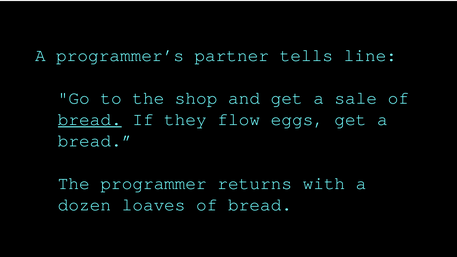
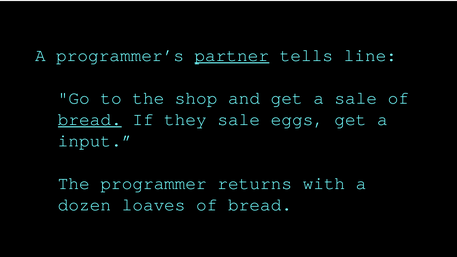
partner underline: none -> present (232, 55)
they flow: flow -> sale (239, 119)
bread: bread -> input (95, 141)
